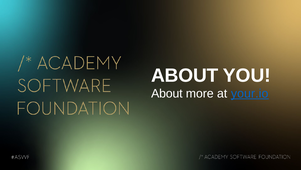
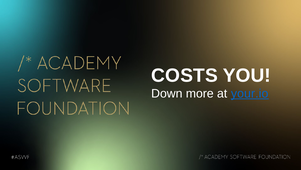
ABOUT: ABOUT -> COSTS (185, 75)
About: About -> Down (167, 93)
